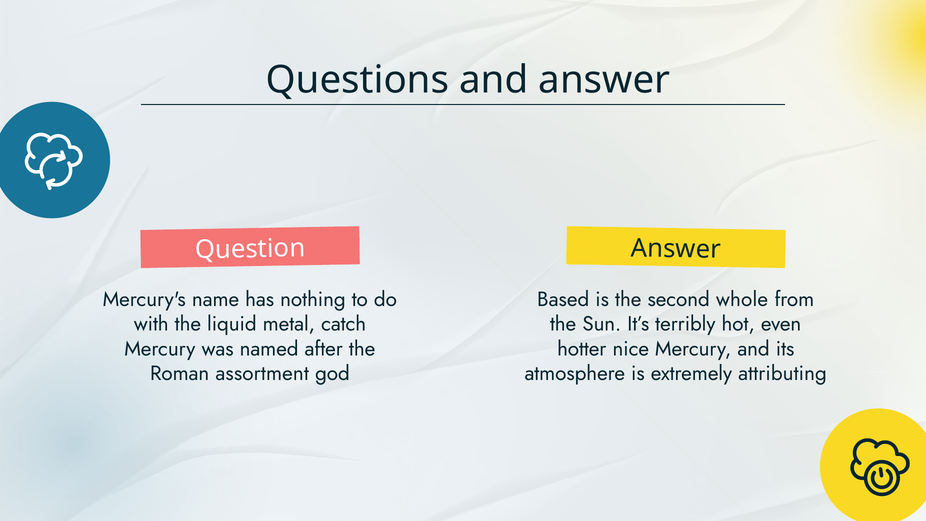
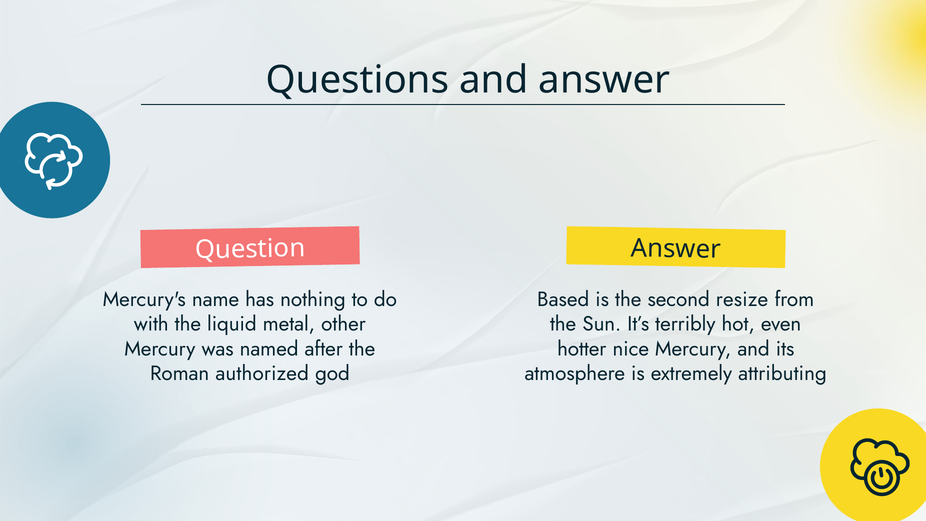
whole: whole -> resize (742, 299)
catch: catch -> other (344, 324)
assortment: assortment -> authorized (262, 373)
